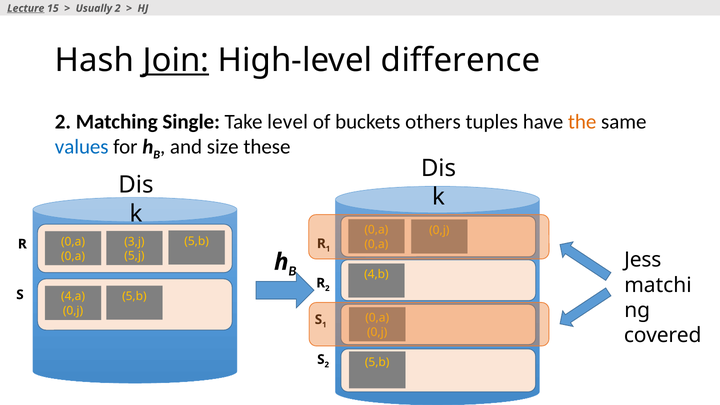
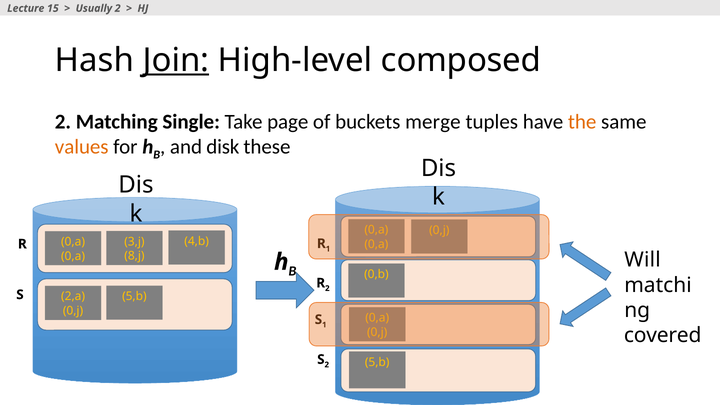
Lecture underline: present -> none (26, 8)
difference: difference -> composed (461, 60)
level: level -> page (288, 122)
others: others -> merge (433, 122)
values colour: blue -> orange (82, 147)
size: size -> disk (223, 147)
5,b: 5,b -> 4,b (197, 241)
5,j: 5,j -> 8,j (134, 256)
Jess: Jess -> Will (643, 260)
4,b: 4,b -> 0,b (376, 274)
4,a: 4,a -> 2,a (73, 296)
